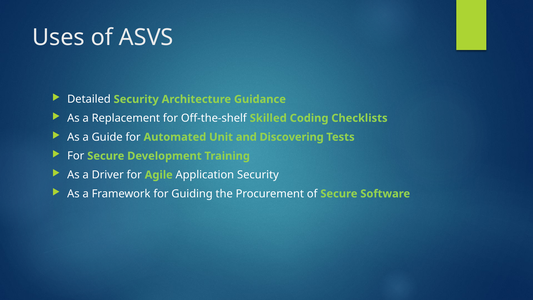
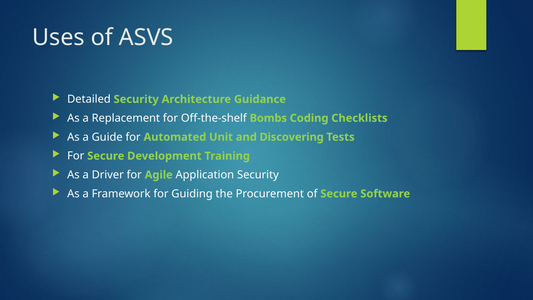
Skilled: Skilled -> Bombs (268, 118)
